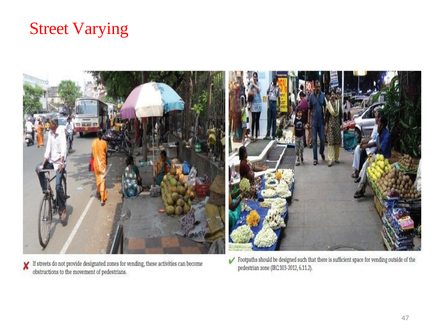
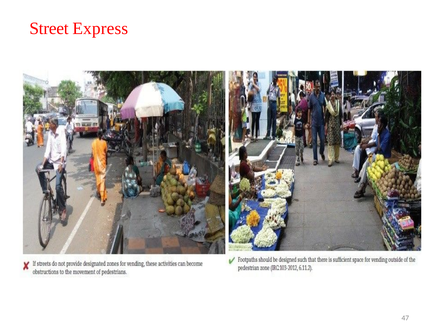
Varying: Varying -> Express (100, 28)
